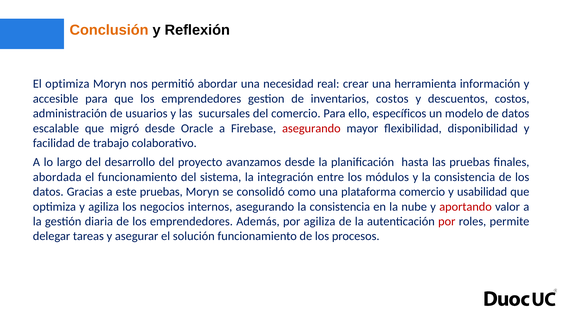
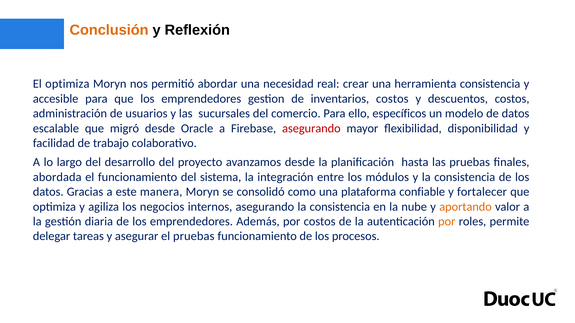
herramienta información: información -> consistencia (490, 84)
este pruebas: pruebas -> manera (161, 192)
plataforma comercio: comercio -> confiable (422, 192)
usabilidad: usabilidad -> fortalecer (482, 192)
aportando colour: red -> orange (466, 207)
por agiliza: agiliza -> costos (320, 222)
por colour: red -> orange (447, 222)
el solución: solución -> pruebas (194, 237)
